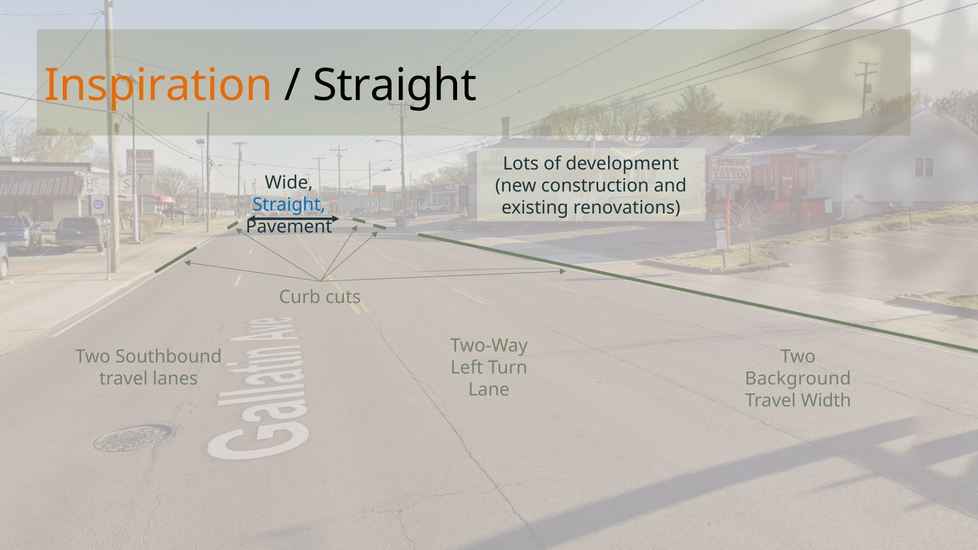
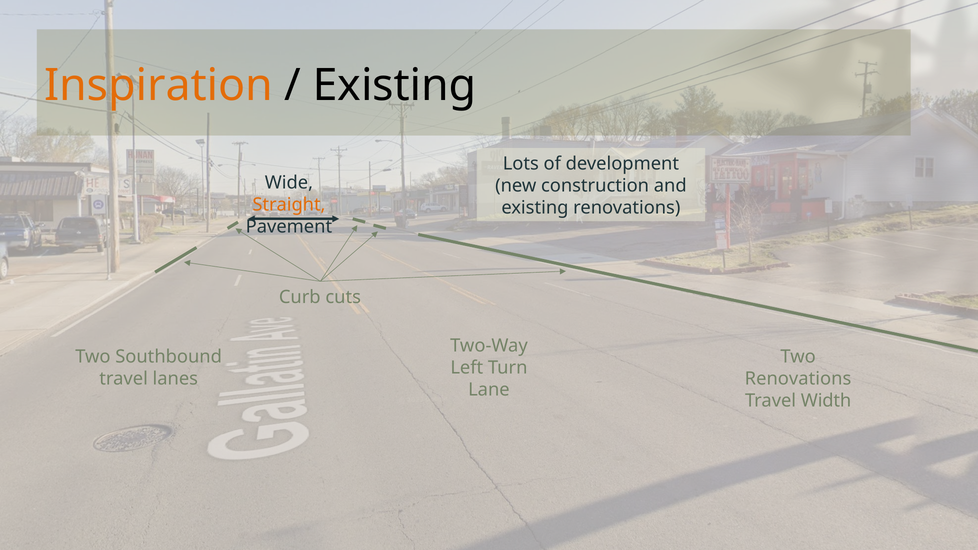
Straight: Straight -> Existing (395, 86)
Straight colour: blue -> orange (289, 205)
Background: Background -> Renovations (798, 379)
